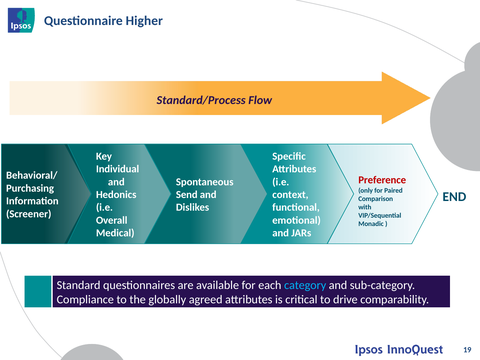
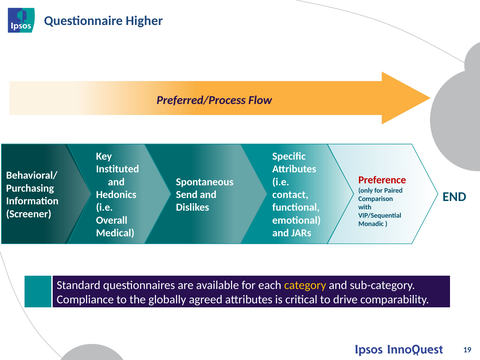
Standard/Process: Standard/Process -> Preferred/Process (201, 100)
Individual: Individual -> Instituted (118, 169)
context: context -> contact (290, 195)
category colour: light blue -> yellow (305, 285)
